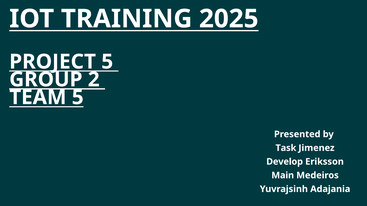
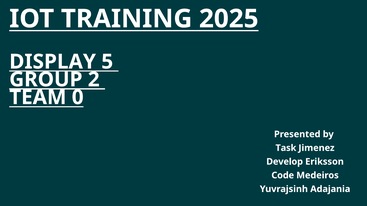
PROJECT: PROJECT -> DISPLAY (53, 62)
TEAM 5: 5 -> 0 (78, 98)
Main: Main -> Code (283, 176)
